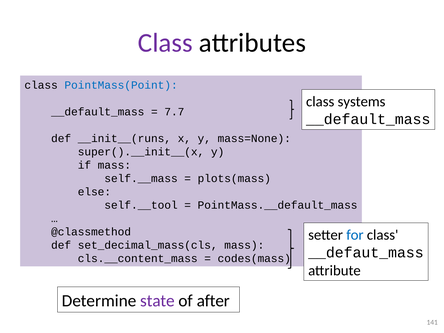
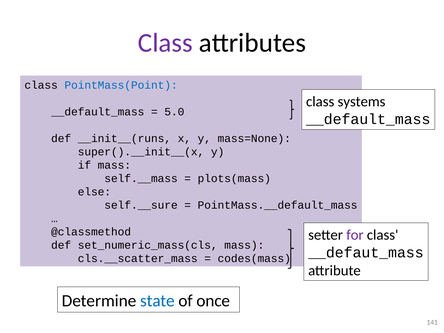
7.7: 7.7 -> 5.0 (174, 112)
self.__tool: self.__tool -> self.__sure (141, 205)
for colour: blue -> purple (355, 235)
set_decimal_mass(cls: set_decimal_mass(cls -> set_numeric_mass(cls (148, 245)
cls.__content_mass: cls.__content_mass -> cls.__scatter_mass (138, 258)
state colour: purple -> blue (158, 301)
after: after -> once (213, 301)
